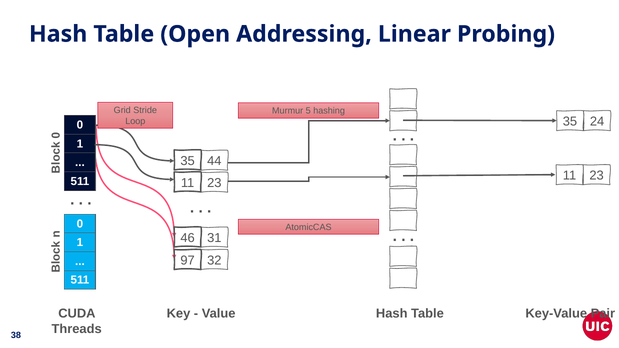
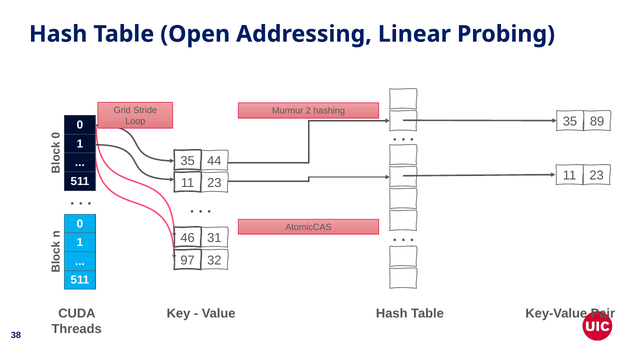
5: 5 -> 2 (308, 111)
24: 24 -> 89 (597, 122)
